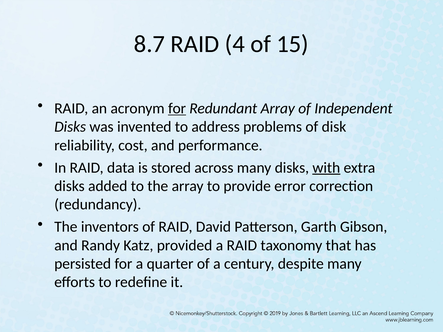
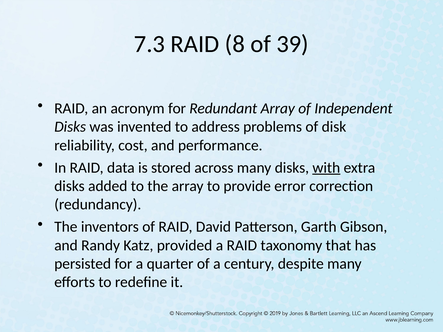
8.7: 8.7 -> 7.3 (150, 44)
4: 4 -> 8 (235, 44)
15: 15 -> 39 (293, 44)
for underline: present -> none (177, 108)
